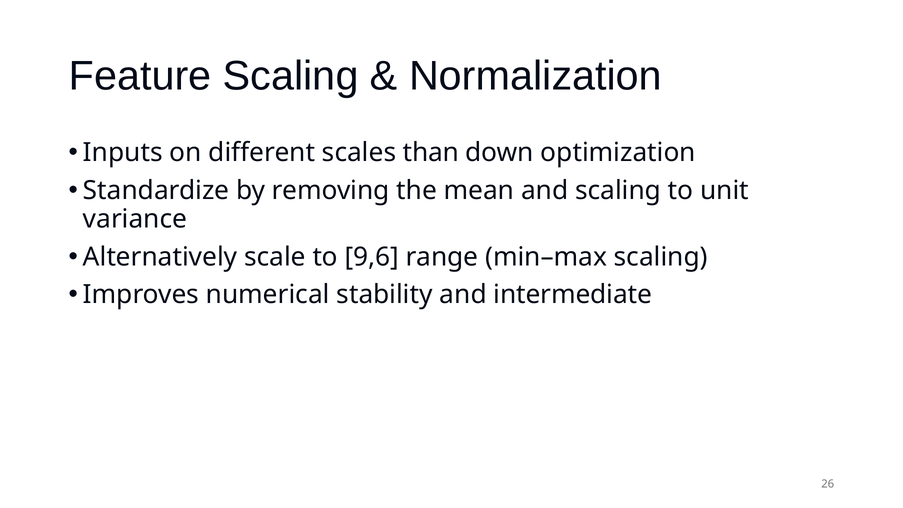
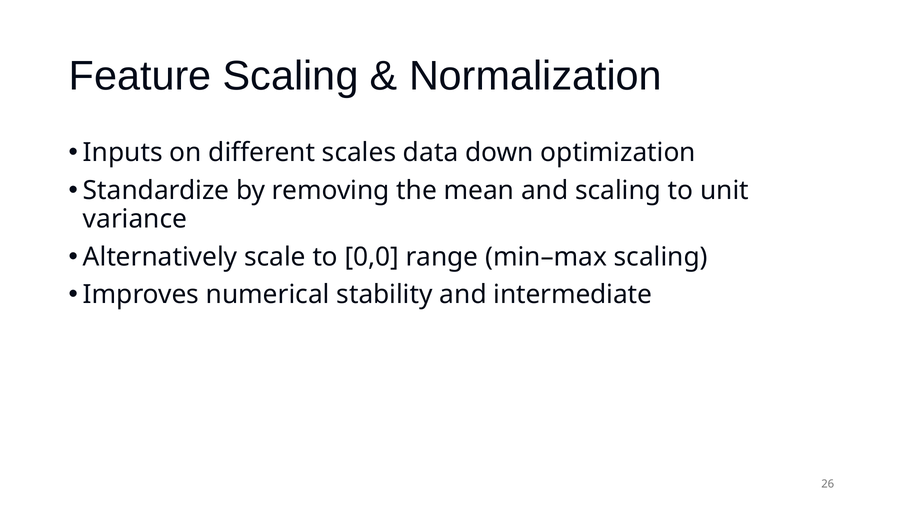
than: than -> data (431, 153)
9,6: 9,6 -> 0,0 (372, 257)
